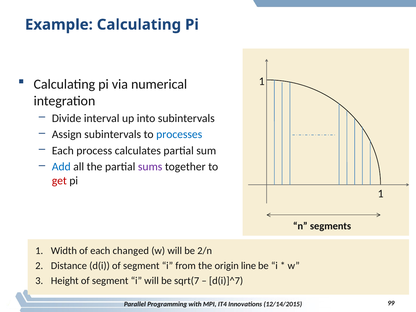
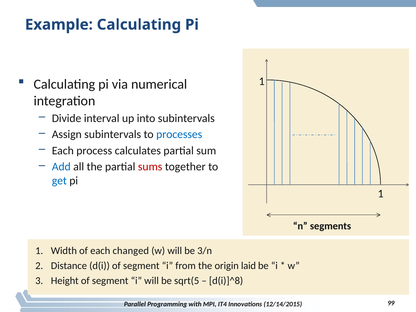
sums colour: purple -> red (150, 167)
get colour: red -> blue (59, 181)
2/n: 2/n -> 3/n (205, 251)
line: line -> laid (248, 266)
sqrt(7: sqrt(7 -> sqrt(5 (187, 281)
d(i)]^7: d(i)]^7 -> d(i)]^8 (226, 281)
